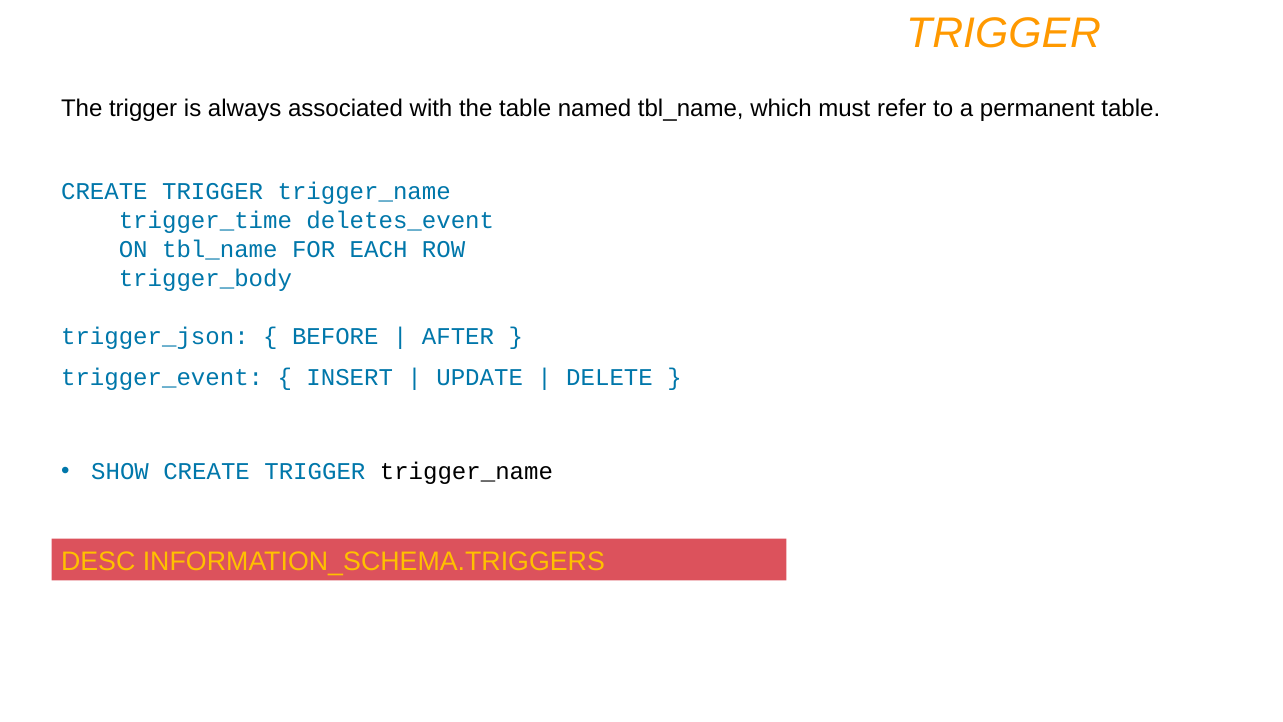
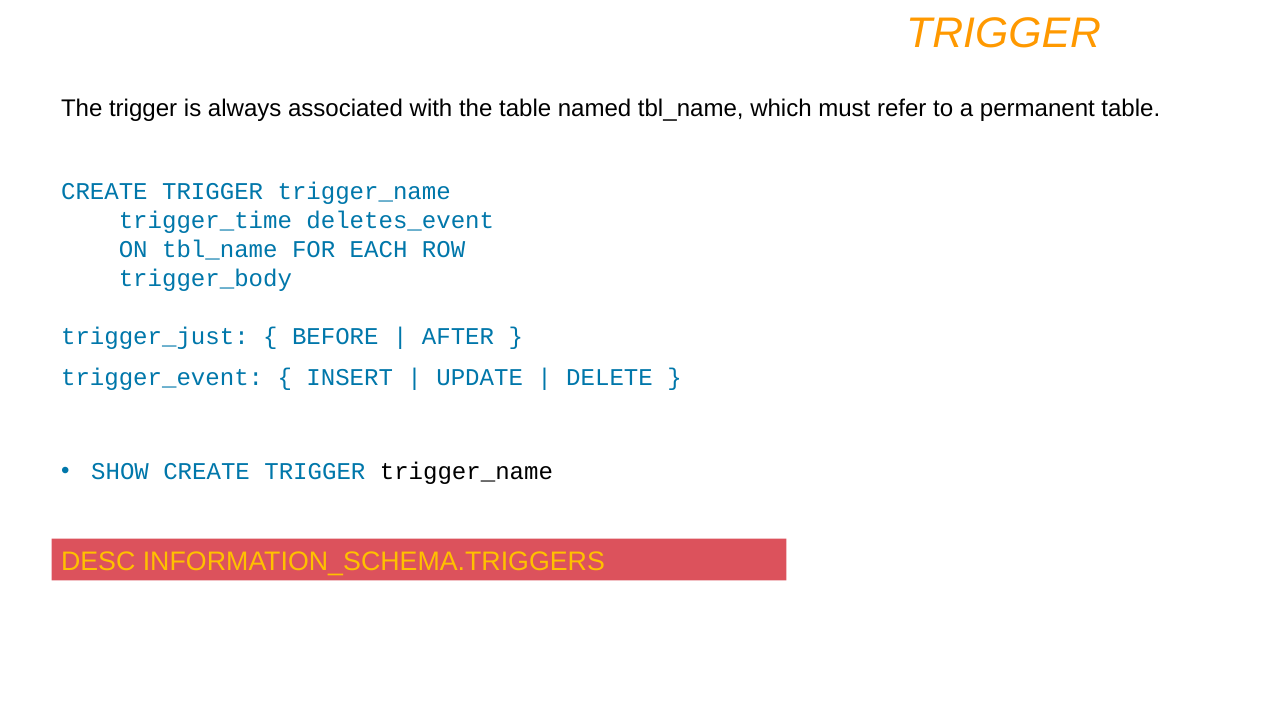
trigger_json: trigger_json -> trigger_just (155, 336)
